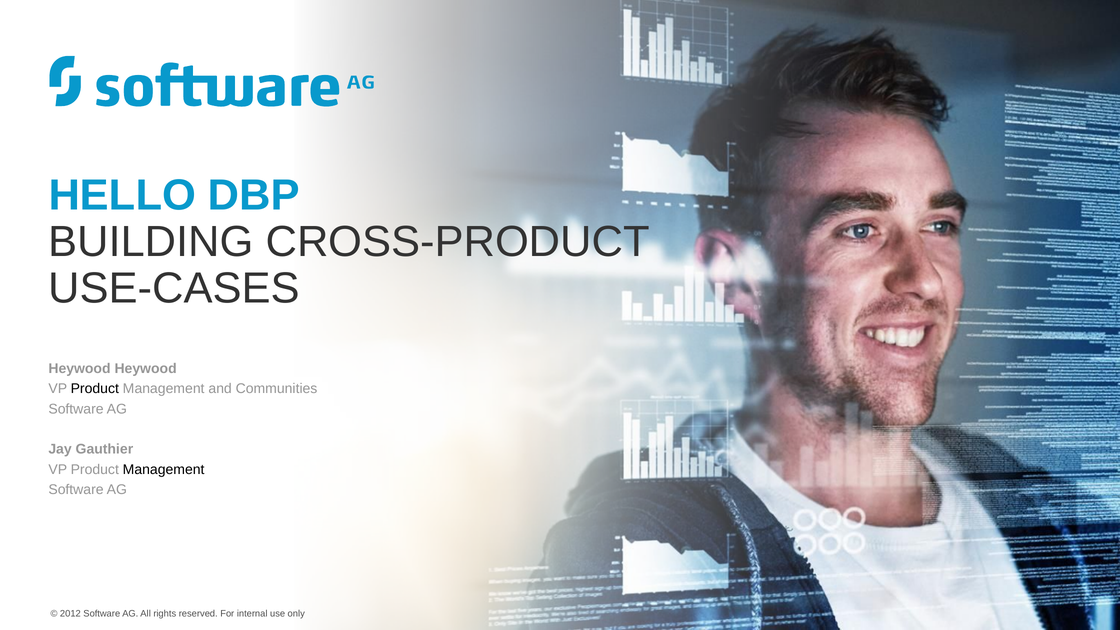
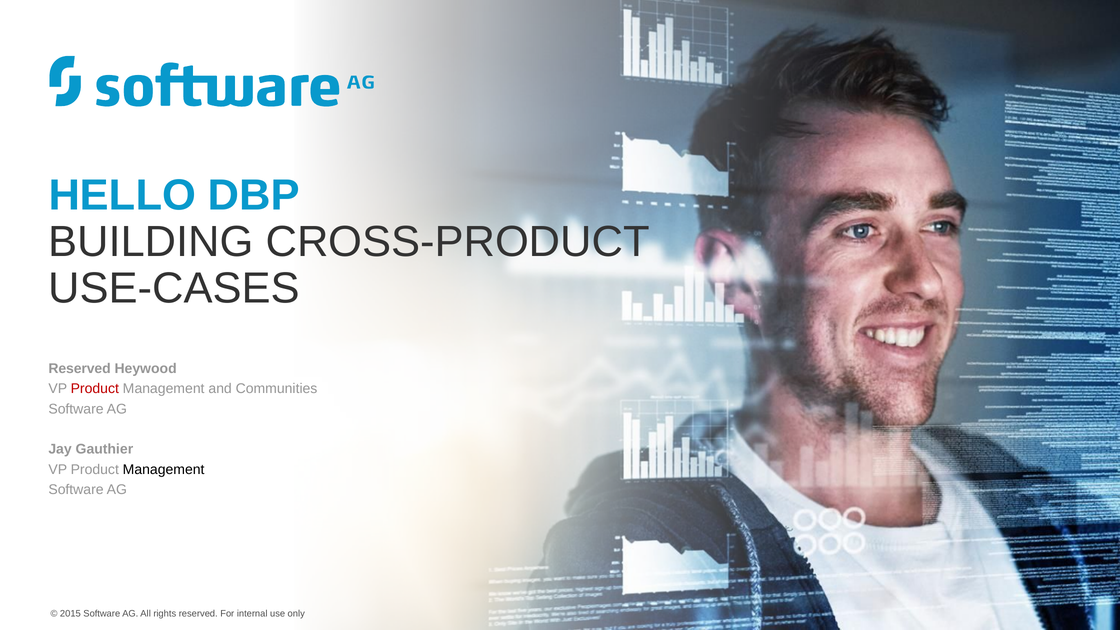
Heywood: Heywood -> Reserved (80, 369)
Product colour: black -> red (95, 389)
2012: 2012 -> 2015 (70, 614)
